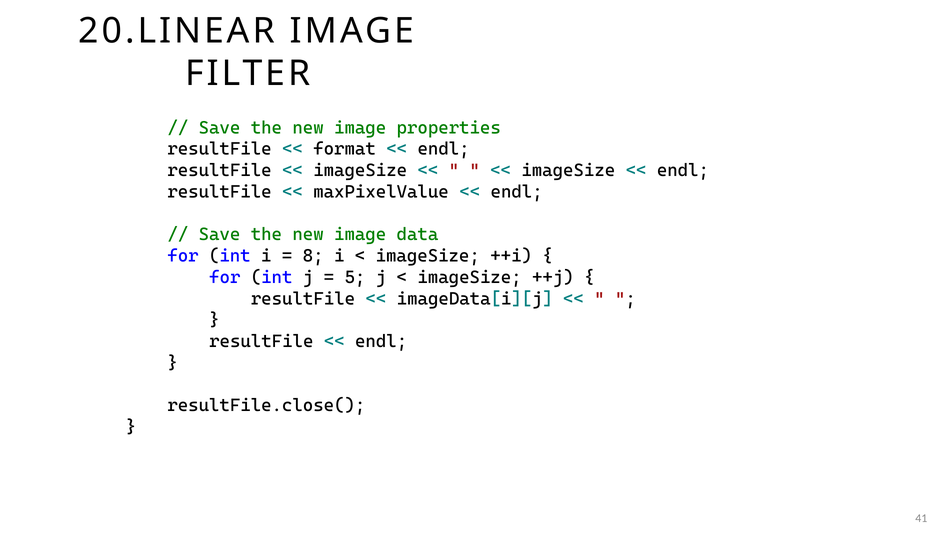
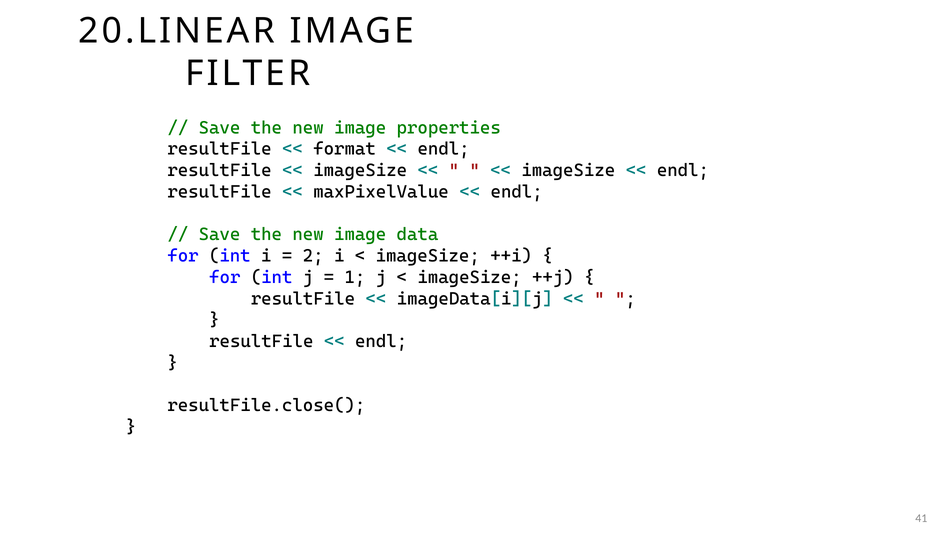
8: 8 -> 2 (313, 256)
5: 5 -> 1 (355, 277)
